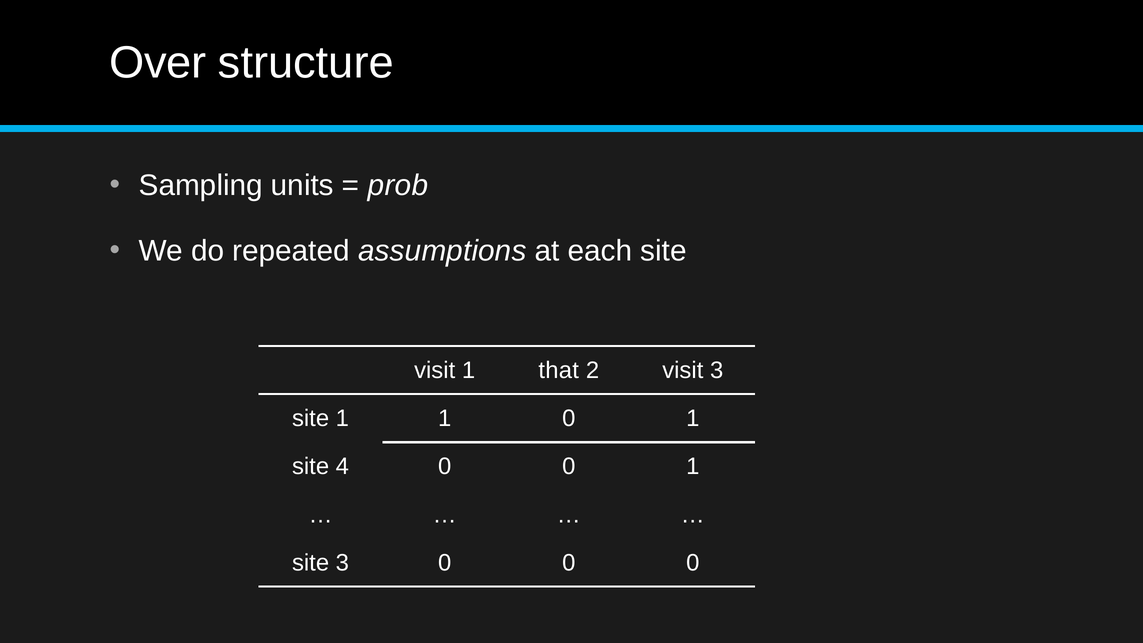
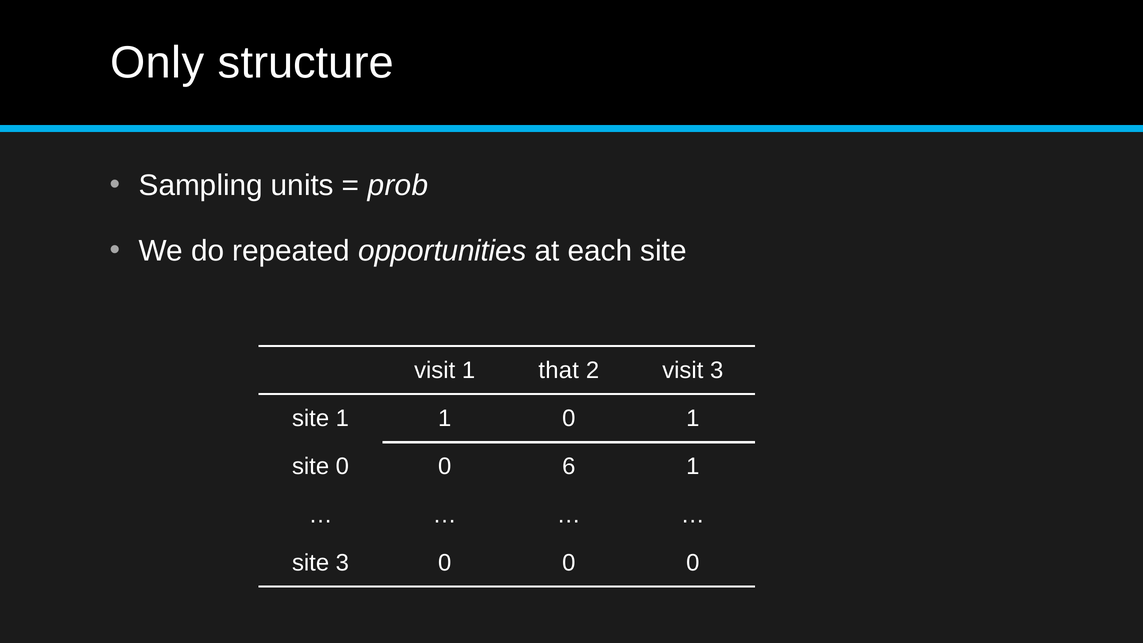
Over: Over -> Only (157, 63)
assumptions: assumptions -> opportunities (442, 251)
site 4: 4 -> 0 (342, 467)
0: 0 -> 6 (569, 467)
